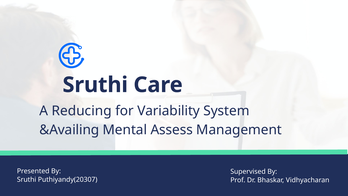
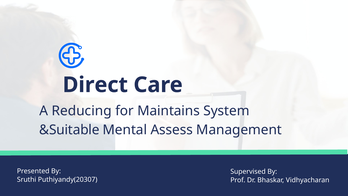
Sruthi: Sruthi -> Direct (95, 85)
Variability: Variability -> Maintains (169, 111)
&Availing: &Availing -> &Suitable (69, 130)
